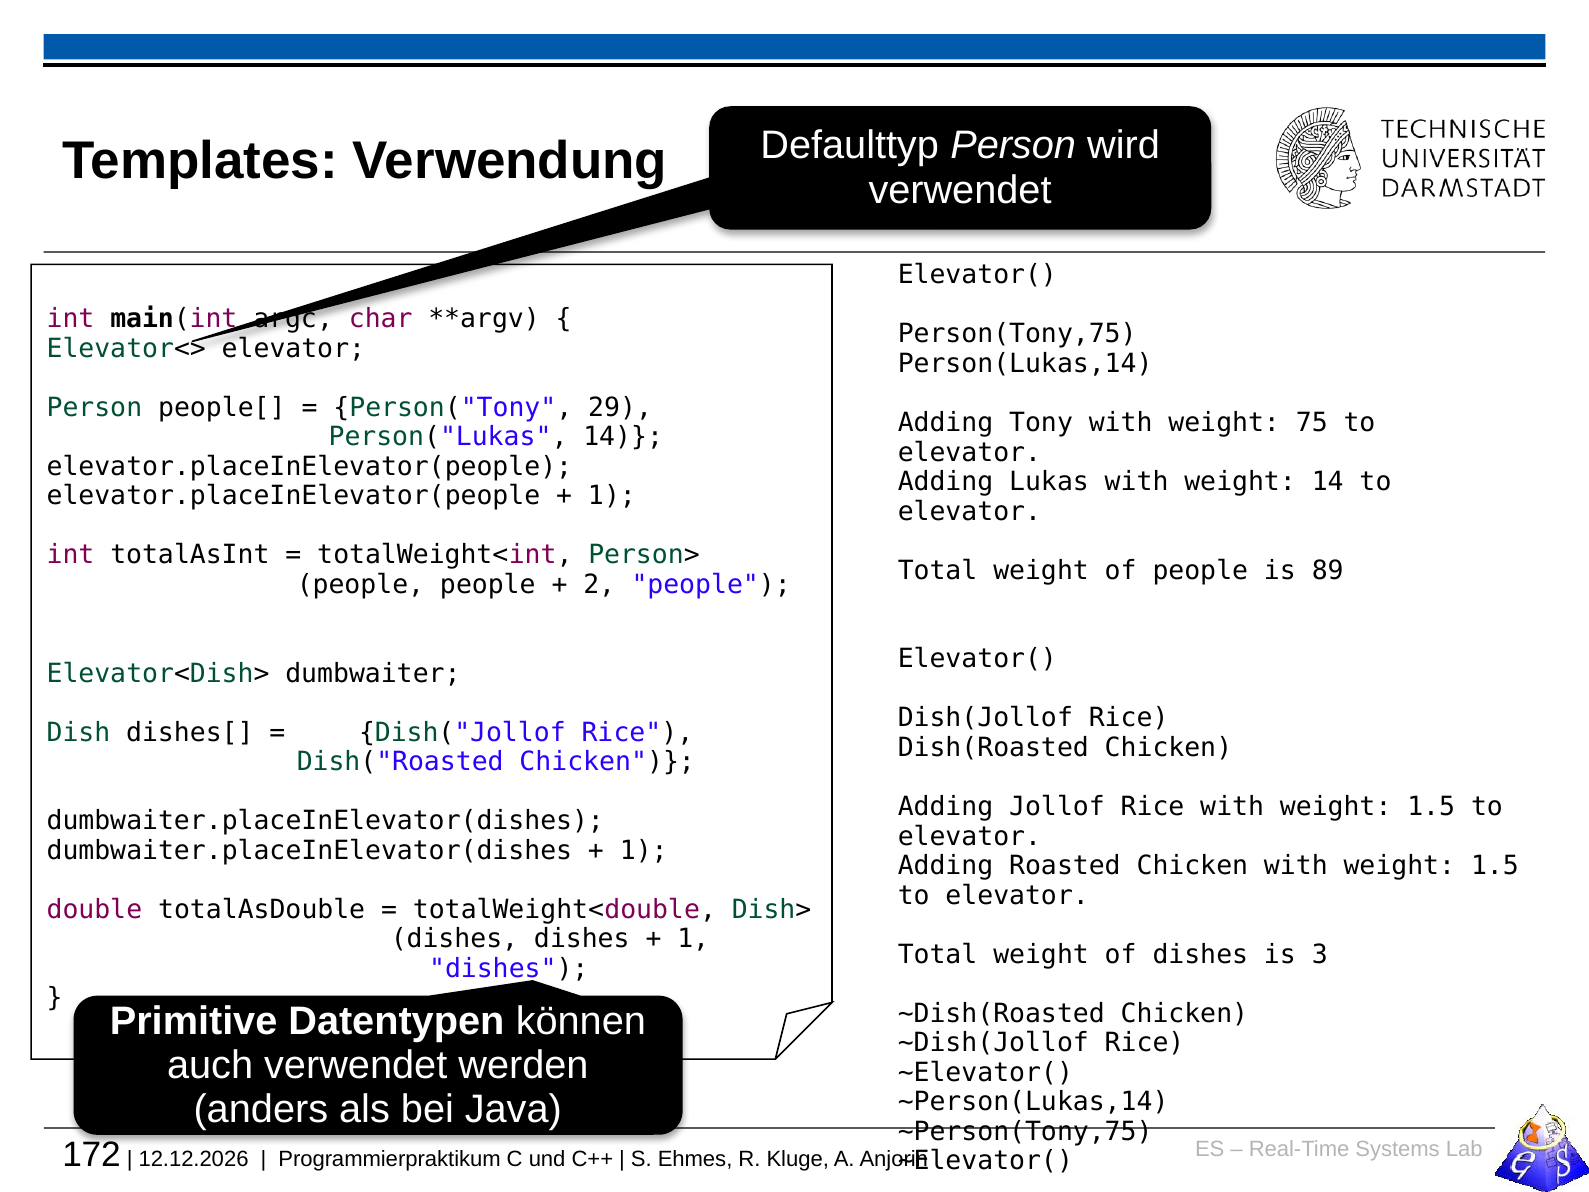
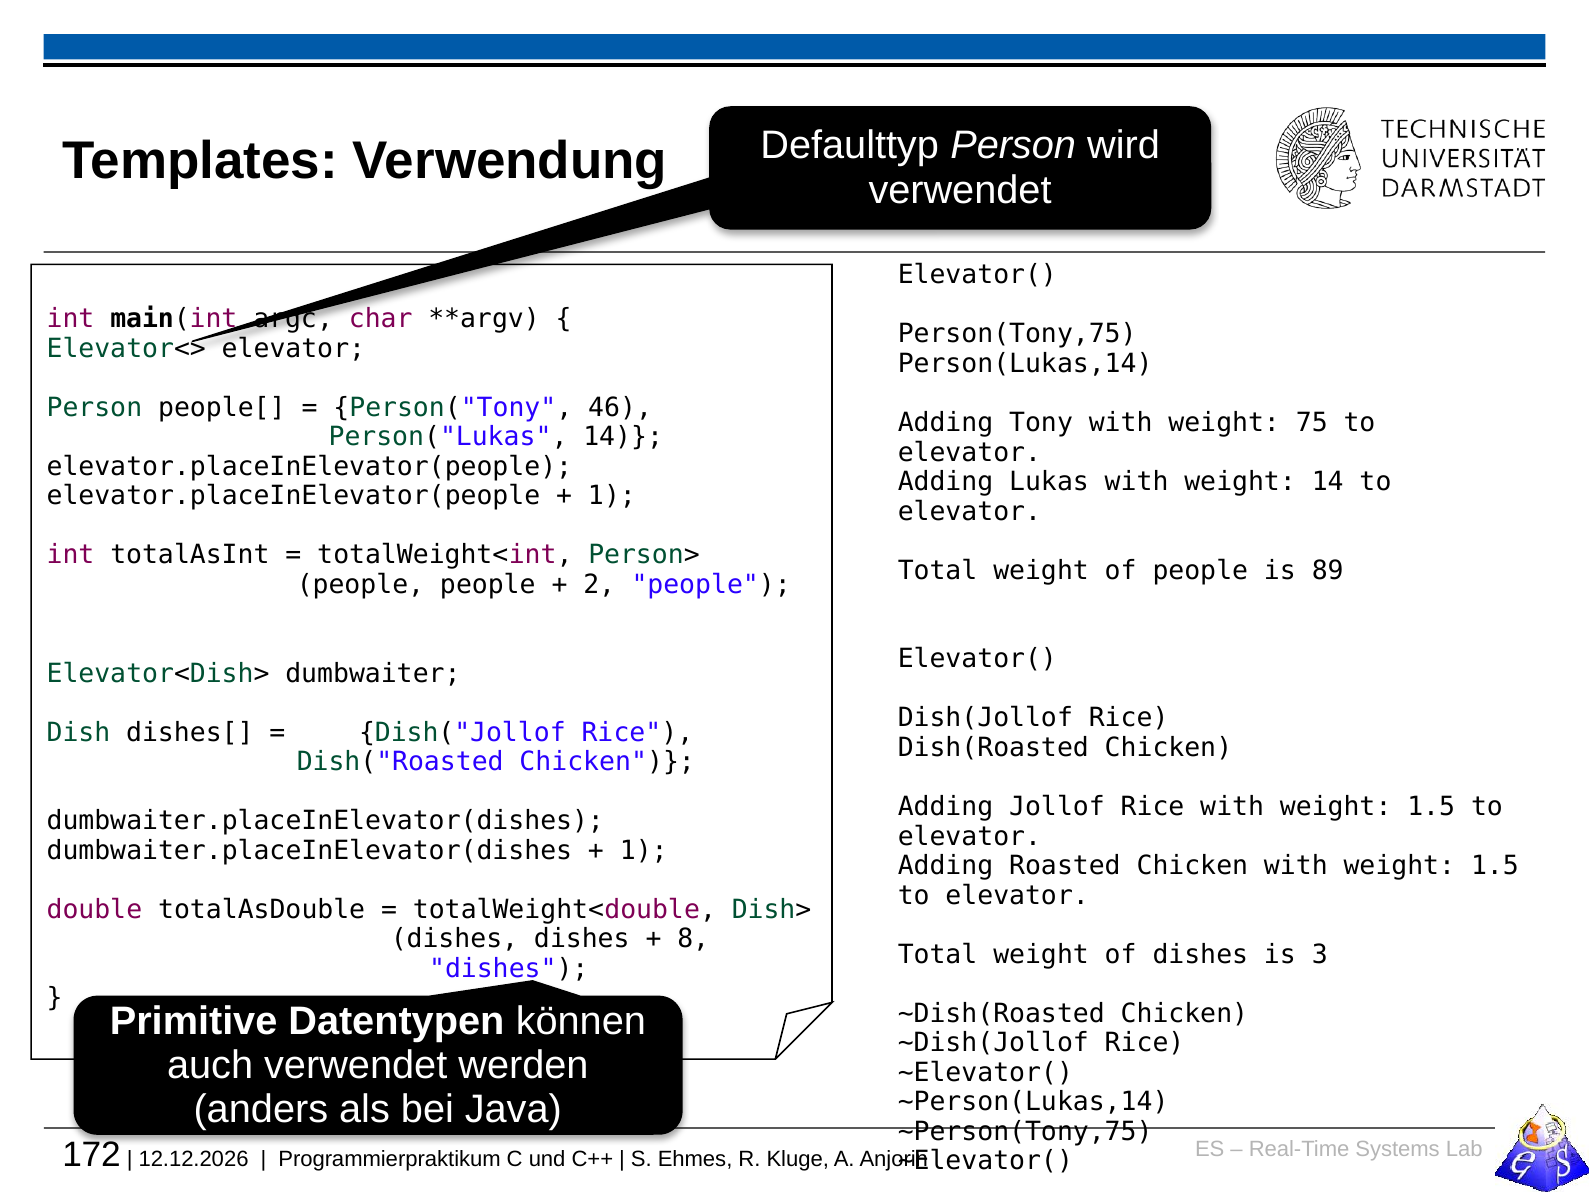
29: 29 -> 46 (620, 407)
1: 1 -> 8 (693, 939)
